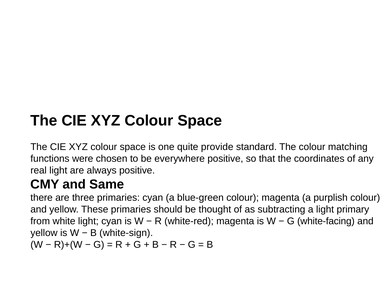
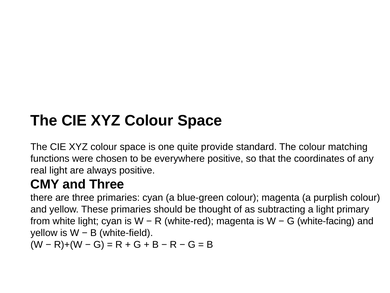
and Same: Same -> Three (107, 184)
white-sign: white-sign -> white-field (126, 232)
